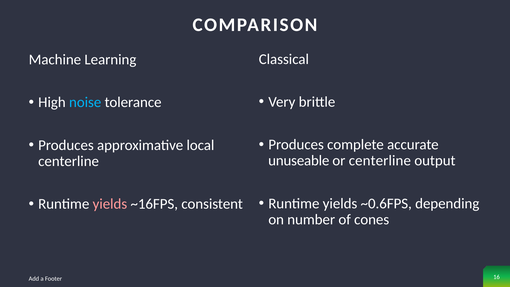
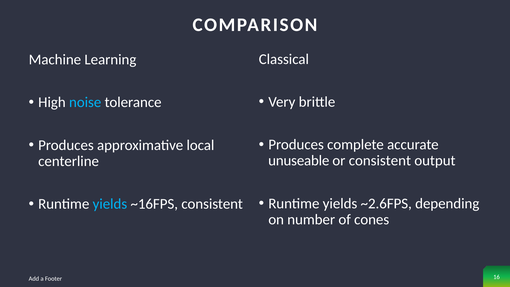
or centerline: centerline -> consistent (380, 161)
~0.6FPS: ~0.6FPS -> ~2.6FPS (386, 203)
yields colour: pink -> light blue (110, 204)
